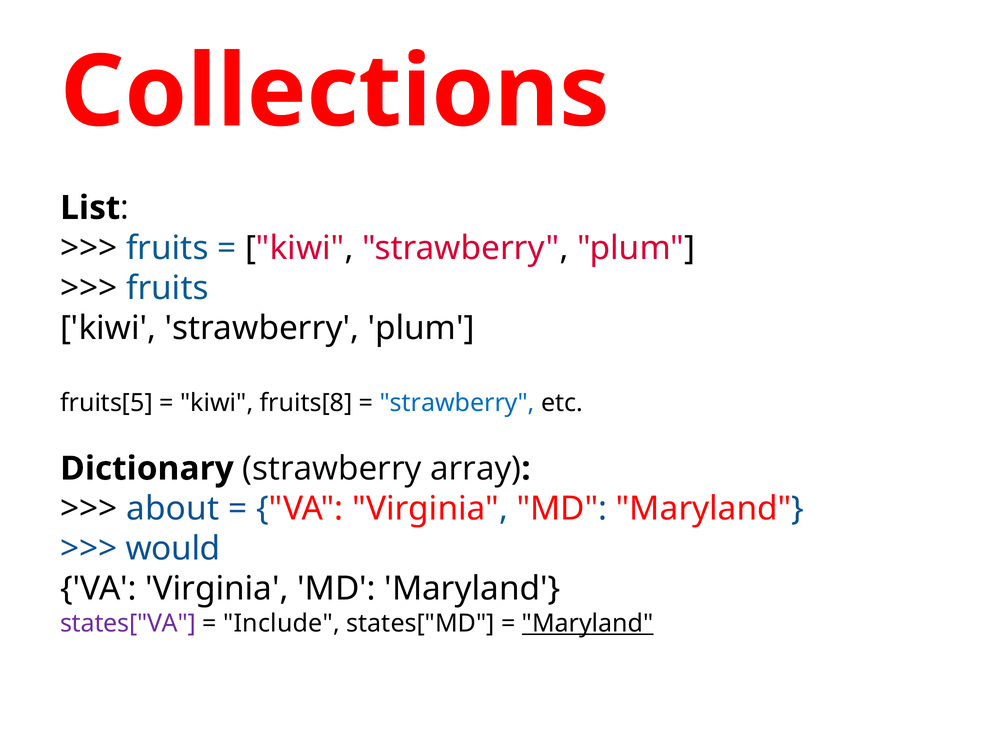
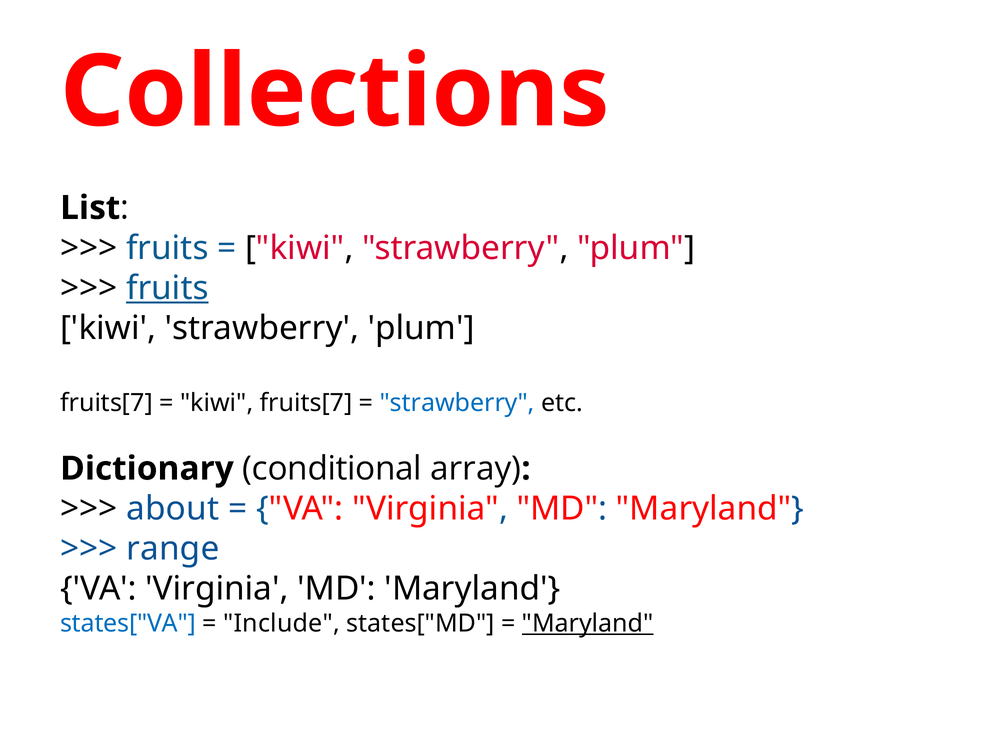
fruits underline: none -> present (167, 288)
fruits[5: fruits[5 -> fruits[7 (106, 403)
kiwi fruits[8: fruits[8 -> fruits[7 (306, 403)
Dictionary strawberry: strawberry -> conditional (332, 468)
would: would -> range (173, 548)
states["VA colour: purple -> blue (128, 623)
